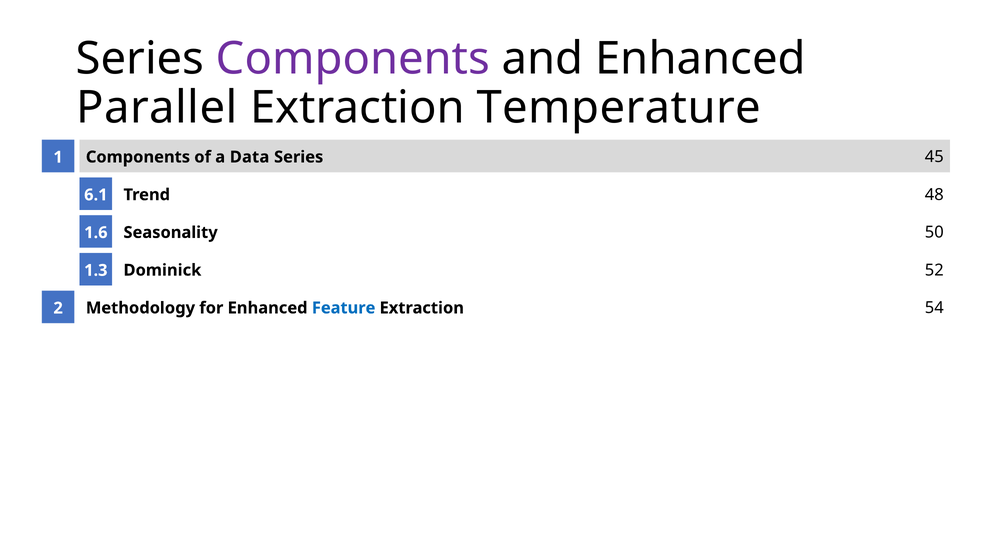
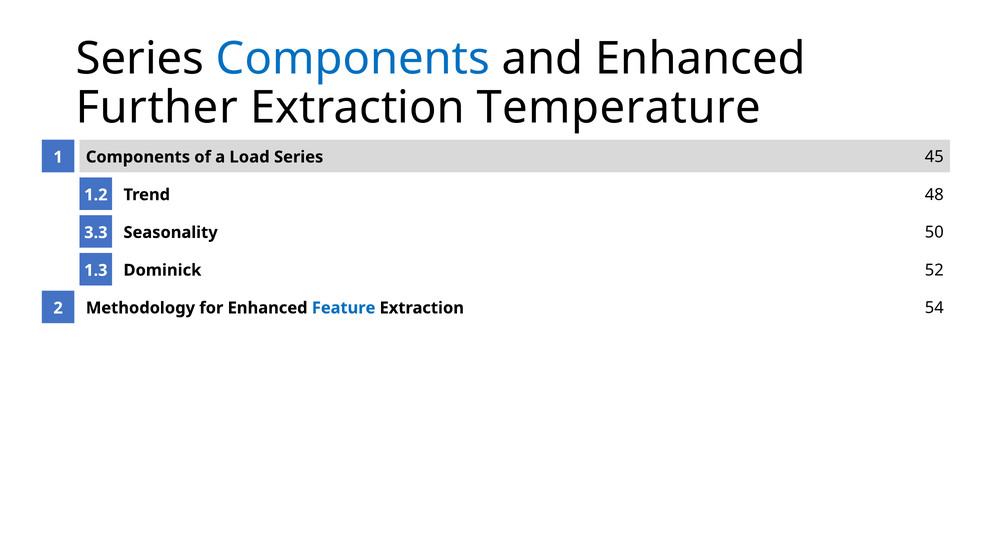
Components colour: purple -> blue (353, 59)
Parallel: Parallel -> Further (157, 108)
Data: Data -> Load (250, 157)
6.1: 6.1 -> 1.2 (96, 195)
1.6: 1.6 -> 3.3 (96, 233)
